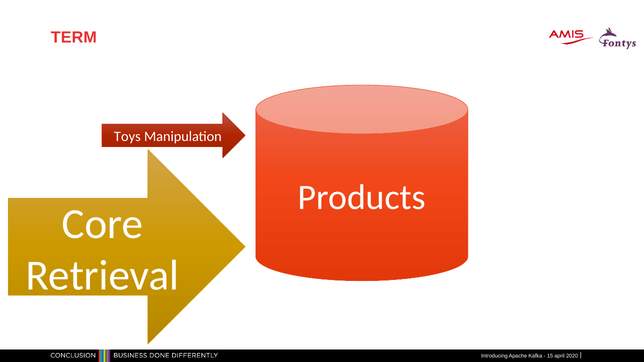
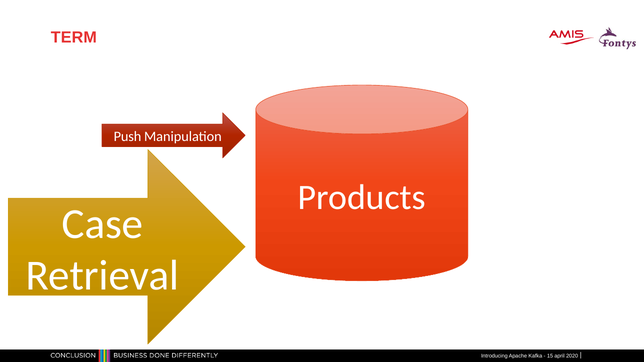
Toys: Toys -> Push (127, 136)
Core: Core -> Case (103, 224)
